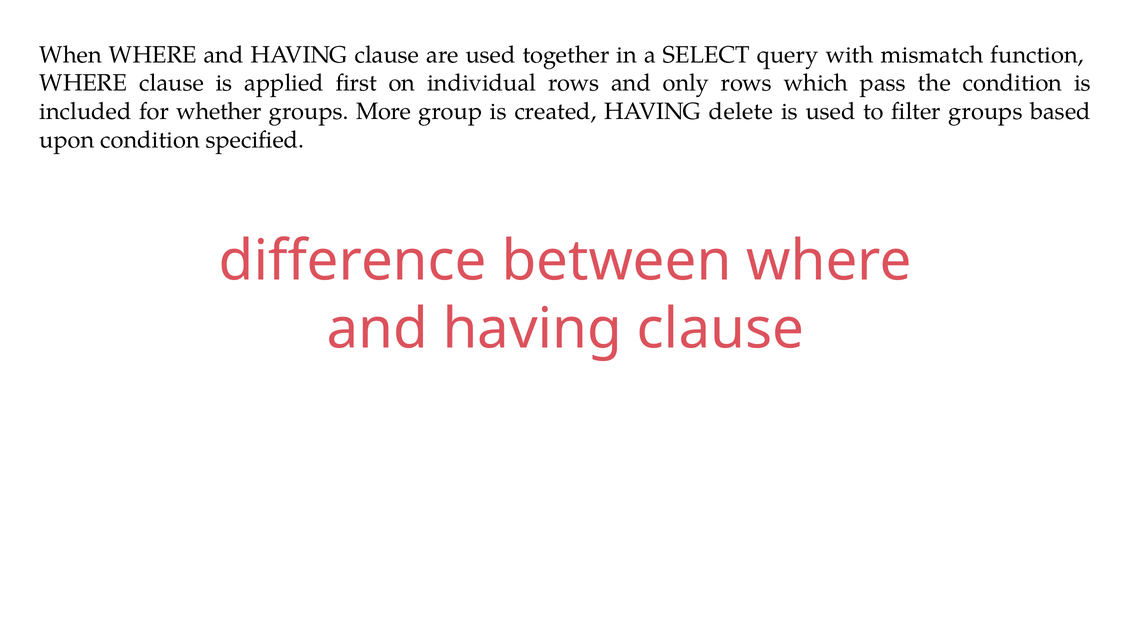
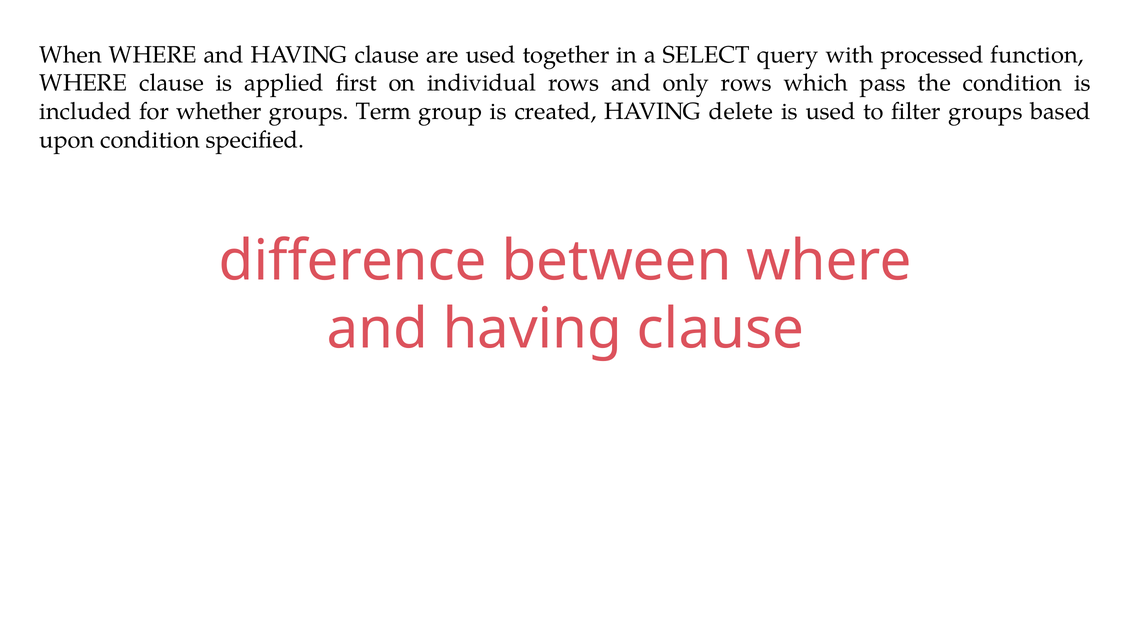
mismatch: mismatch -> processed (932, 55)
More: More -> Term (384, 112)
